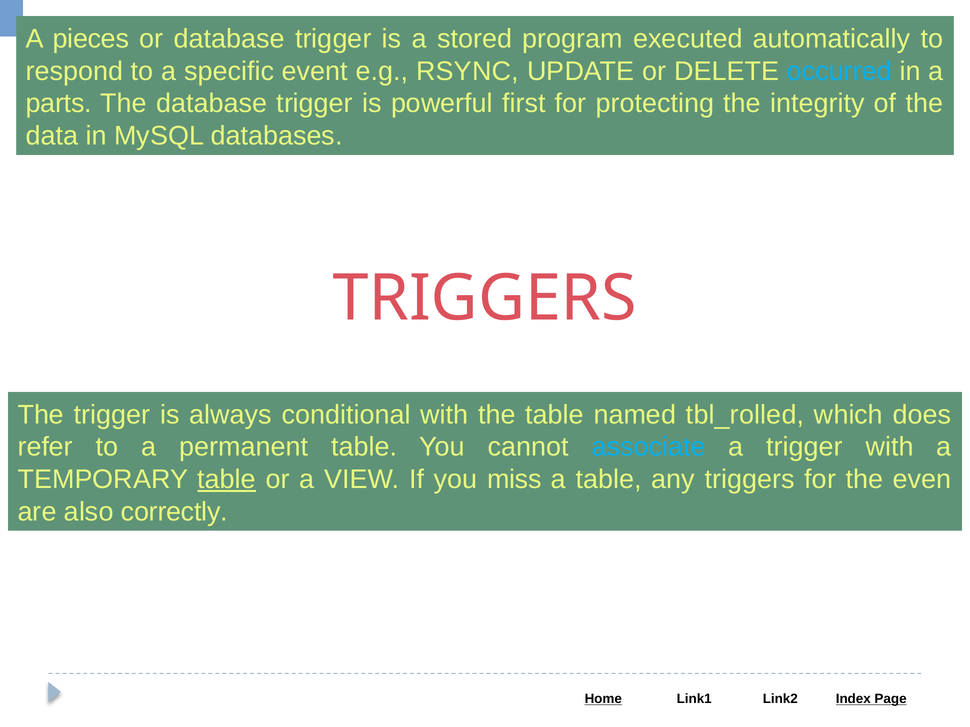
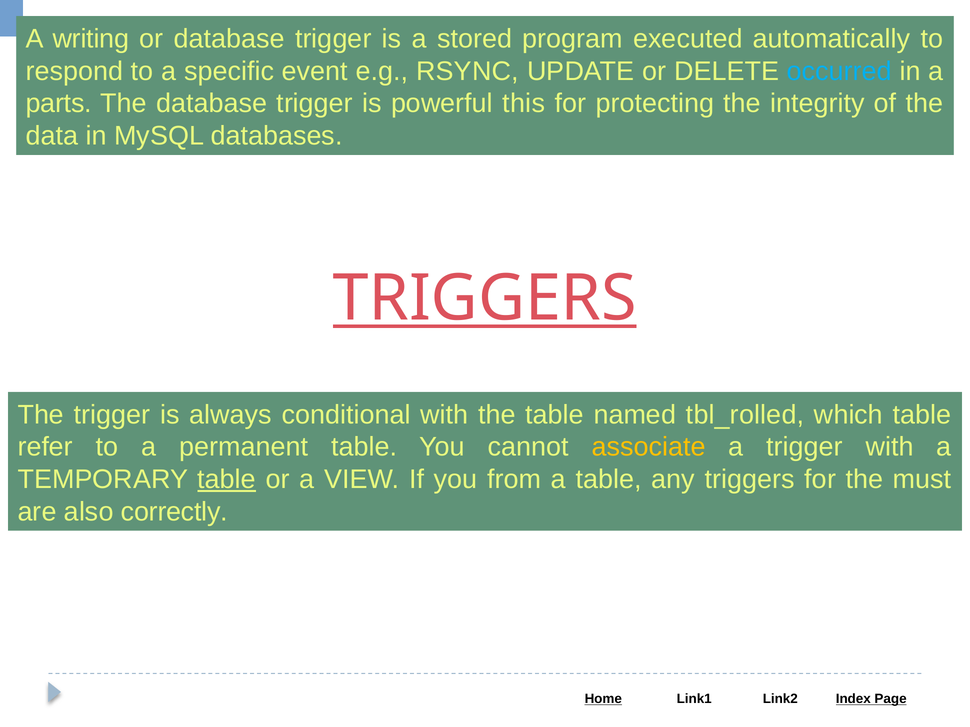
pieces: pieces -> writing (91, 39)
first: first -> this (524, 104)
TRIGGERS underline: none -> present (485, 299)
which does: does -> table (922, 415)
associate colour: light blue -> yellow (649, 447)
miss: miss -> from (514, 480)
even: even -> must (922, 480)
